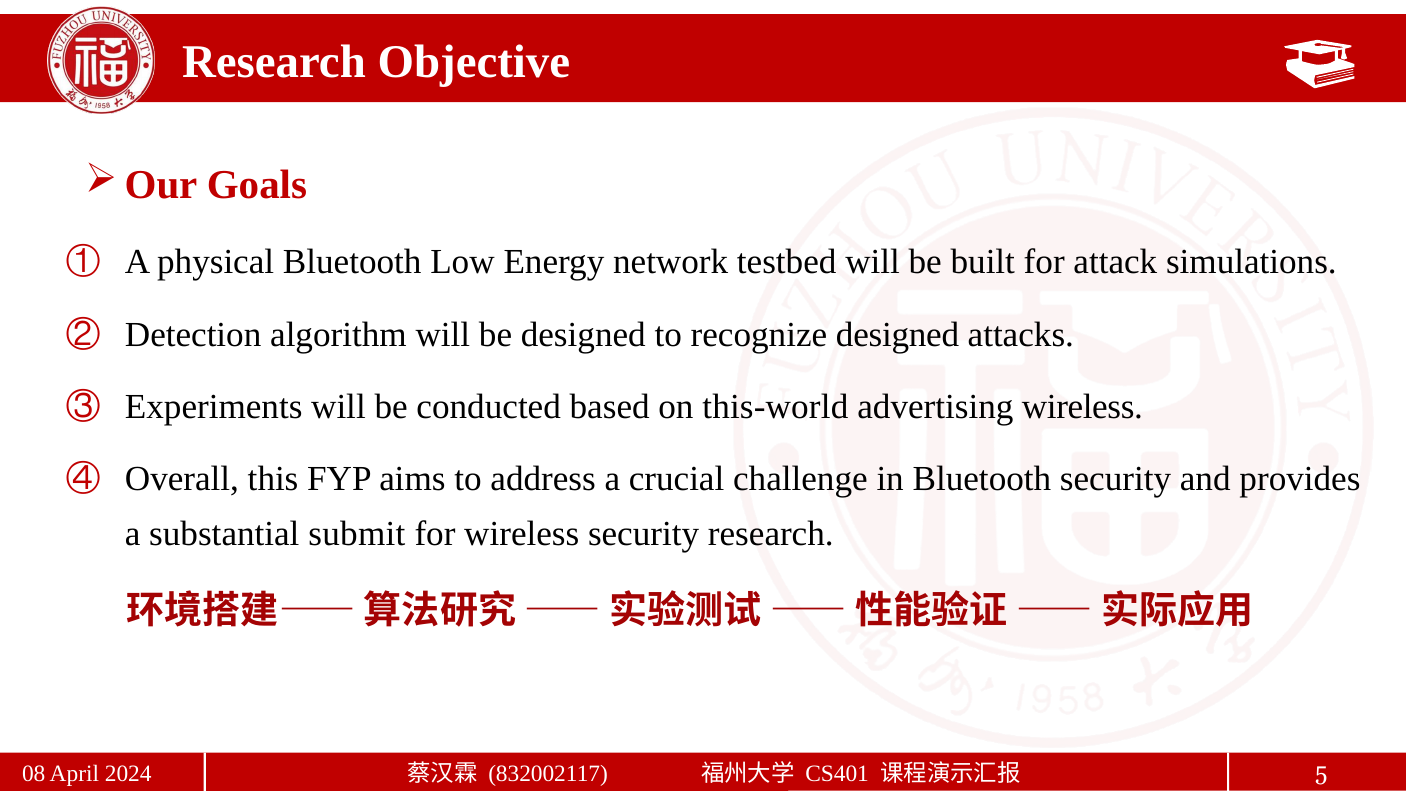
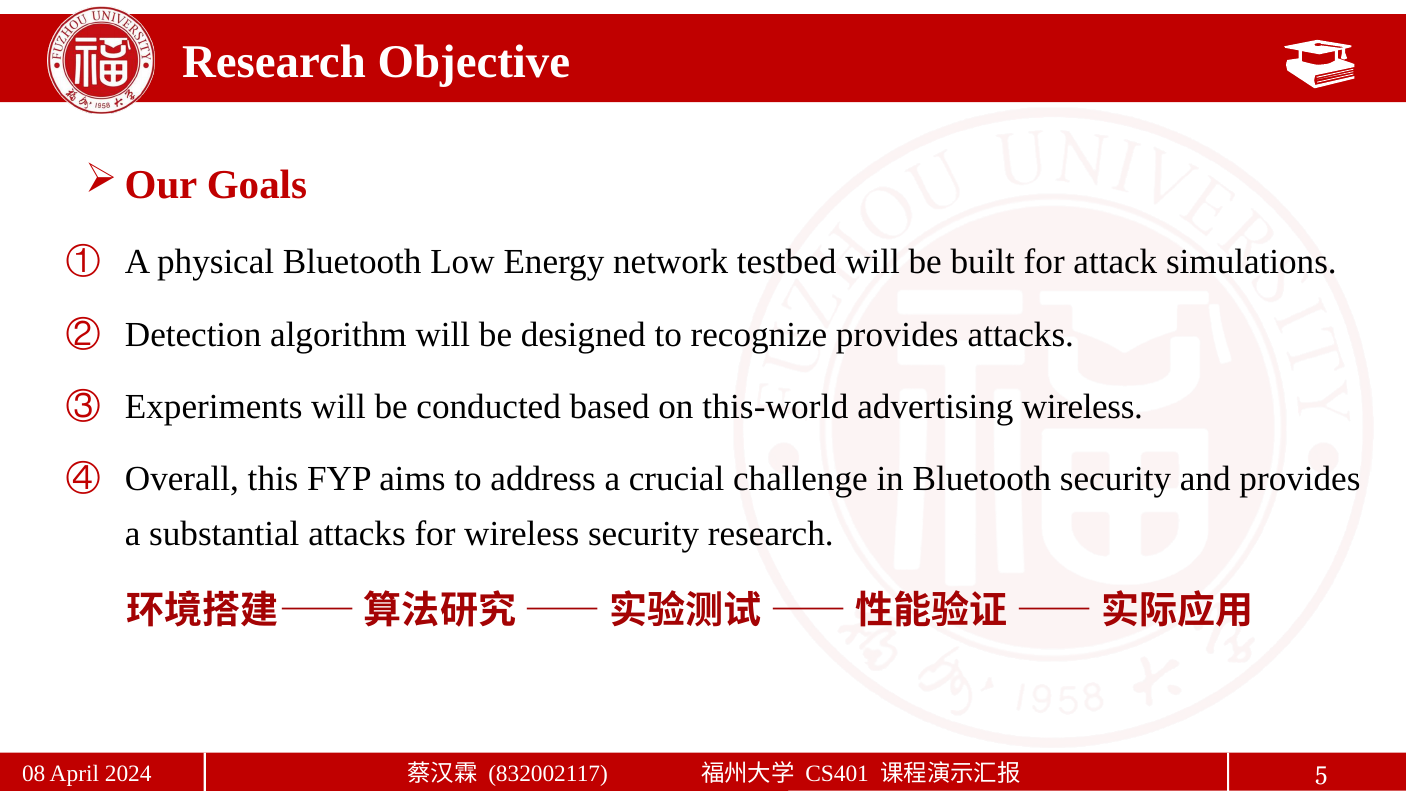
recognize designed: designed -> provides (897, 334)
substantial submit: submit -> attacks (357, 534)
